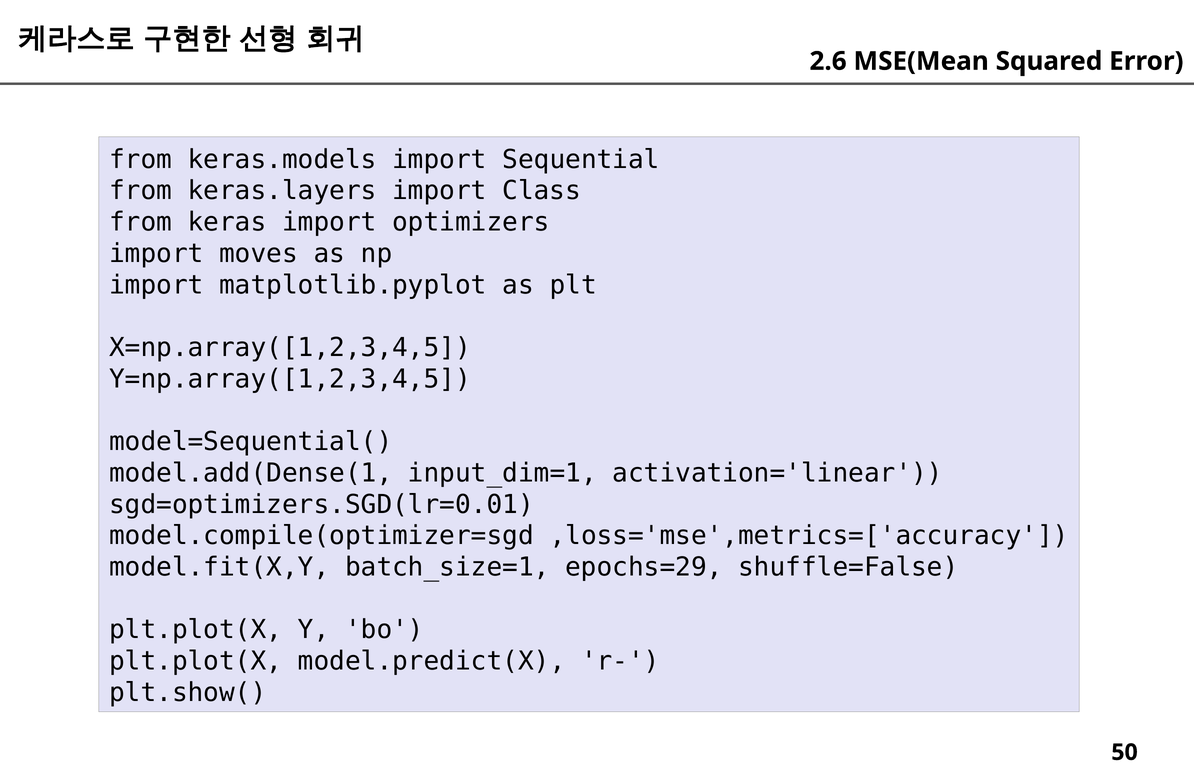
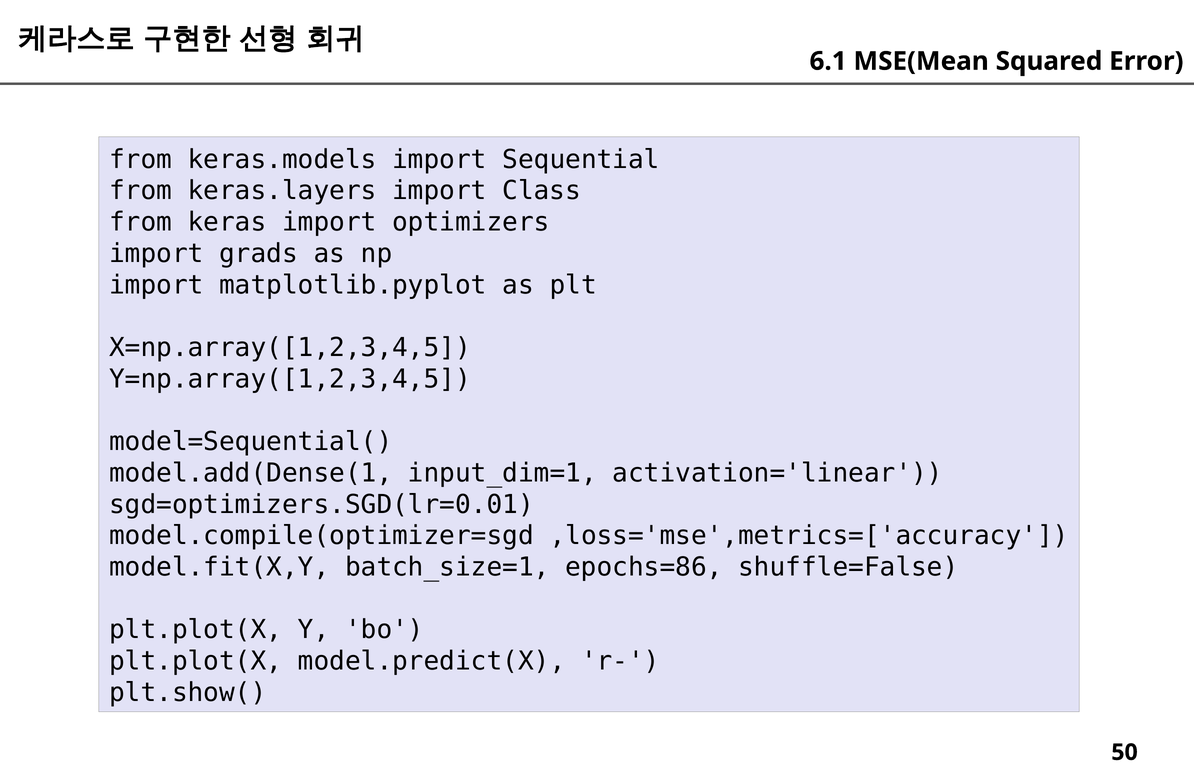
2.6: 2.6 -> 6.1 (828, 61)
moves: moves -> grads (259, 254)
epochs=29: epochs=29 -> epochs=86 (644, 567)
